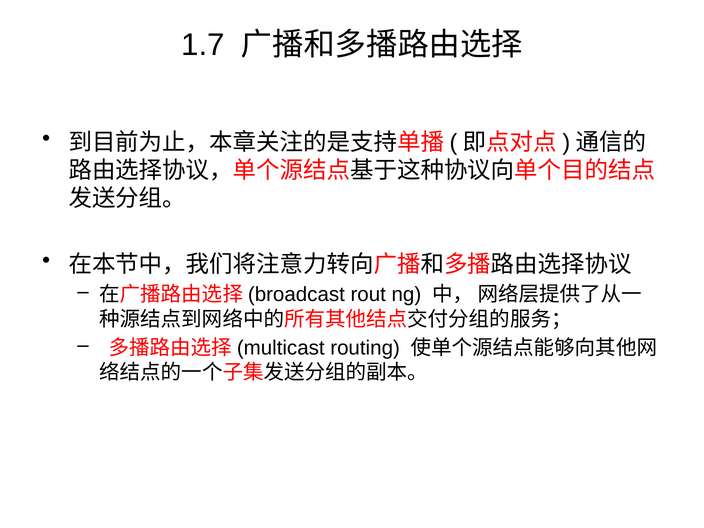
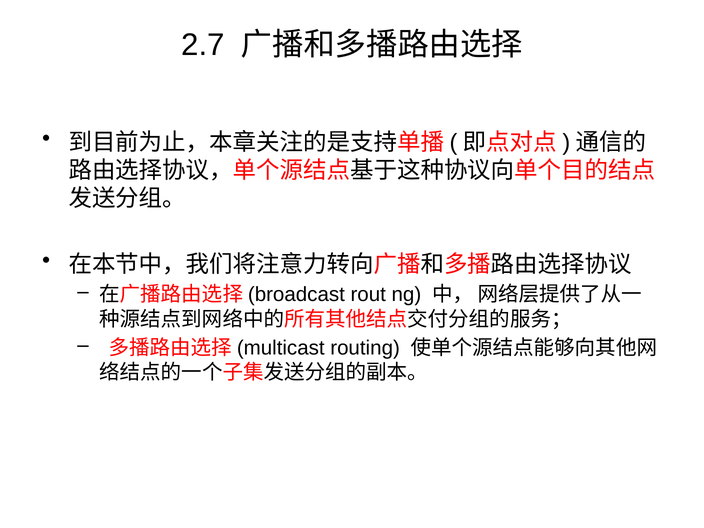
1.7: 1.7 -> 2.7 (203, 45)
